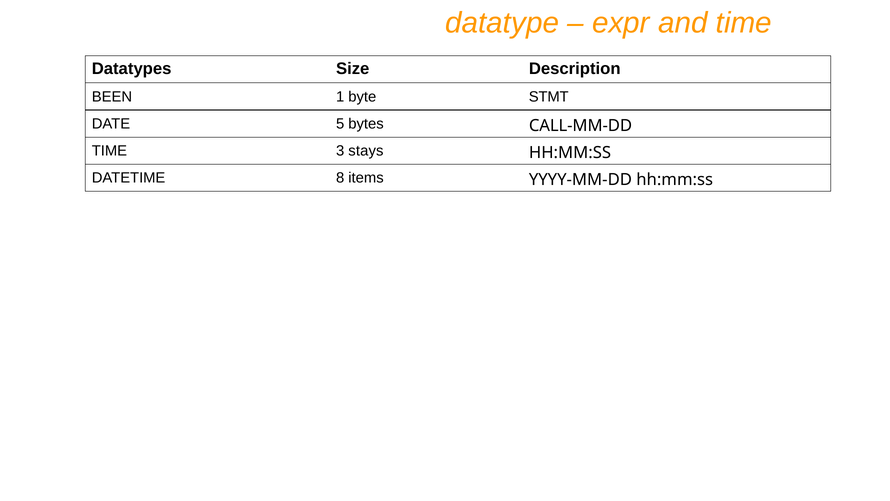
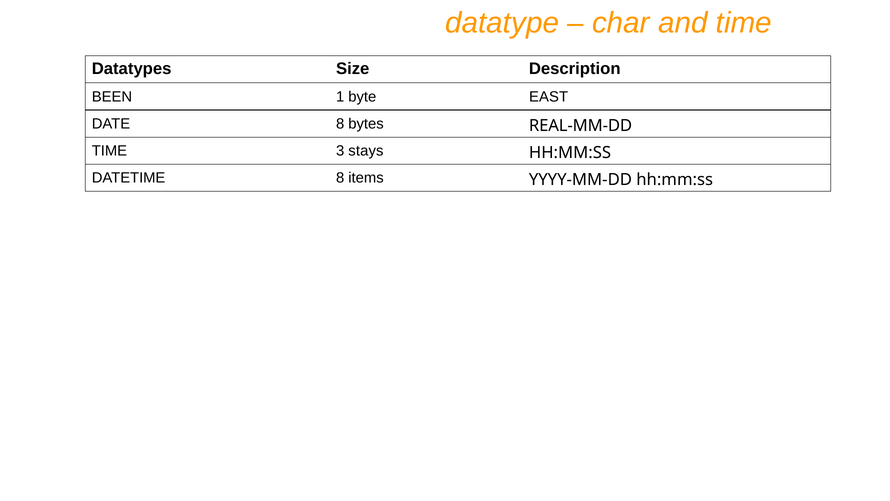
expr: expr -> char (621, 23)
STMT: STMT -> EAST (549, 97)
DATE 5: 5 -> 8 (340, 124)
CALL-MM-DD: CALL-MM-DD -> REAL-MM-DD (581, 126)
